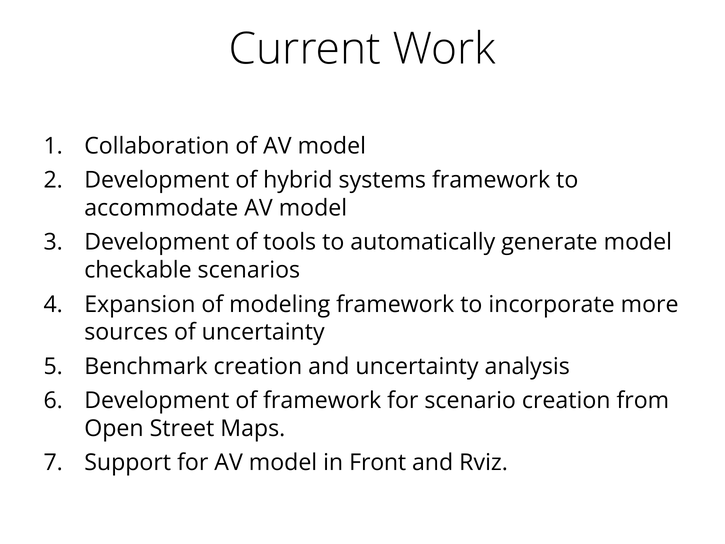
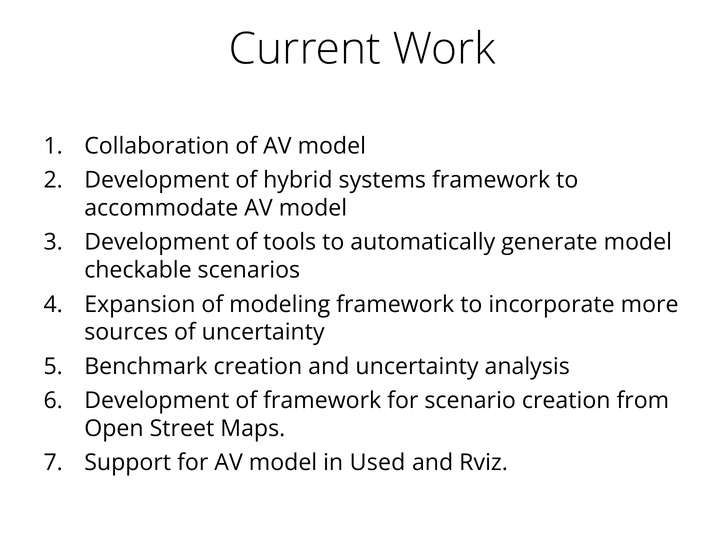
Front: Front -> Used (378, 462)
